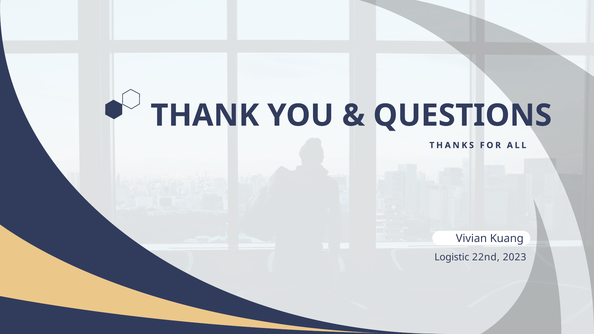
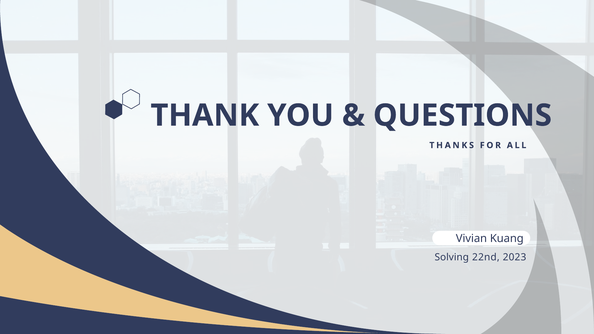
Logistic: Logistic -> Solving (452, 257)
